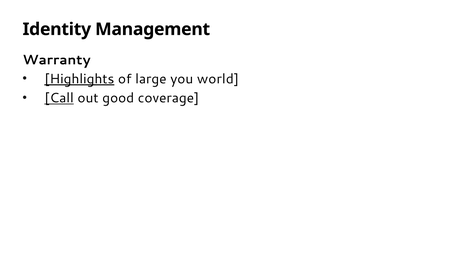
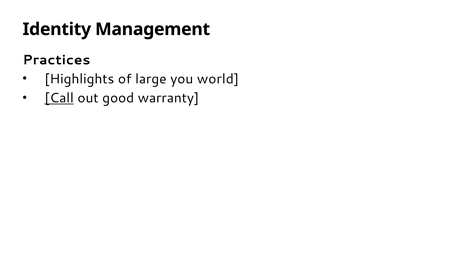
Warranty: Warranty -> Practices (56, 60)
Highlights underline: present -> none (79, 79)
coverage: coverage -> warranty (168, 98)
